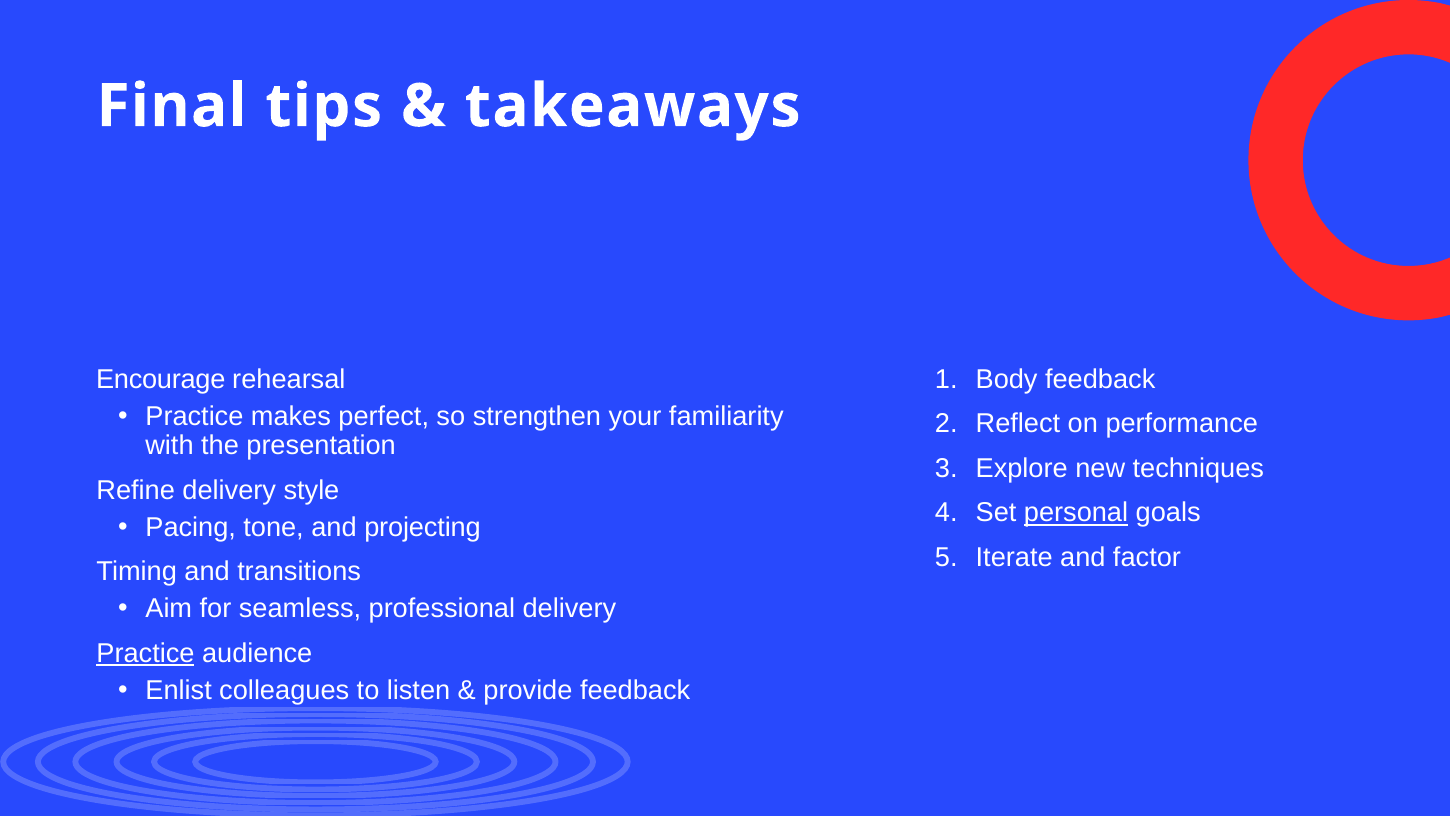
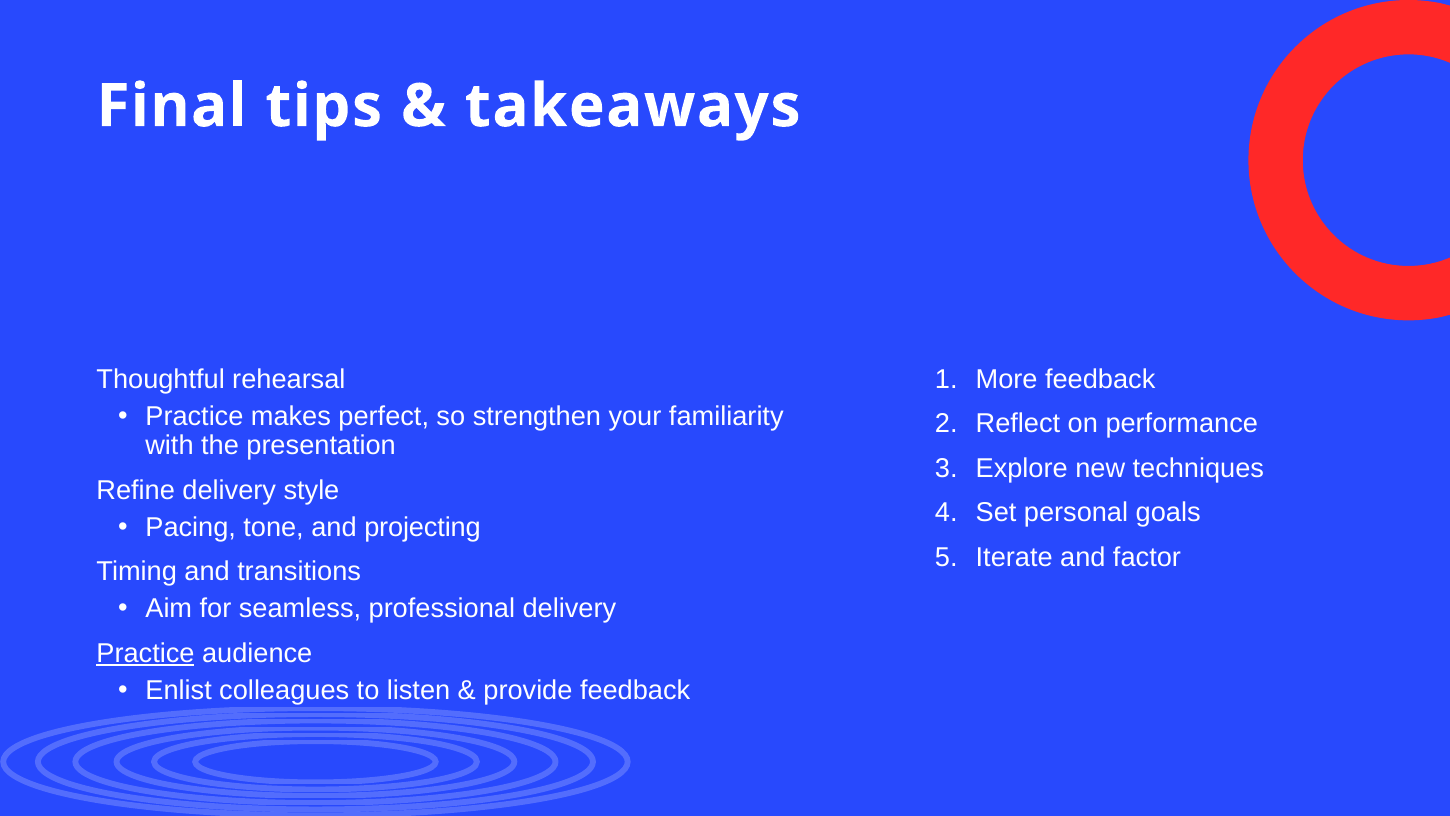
Encourage: Encourage -> Thoughtful (161, 379)
Body: Body -> More (1007, 379)
personal underline: present -> none (1076, 513)
